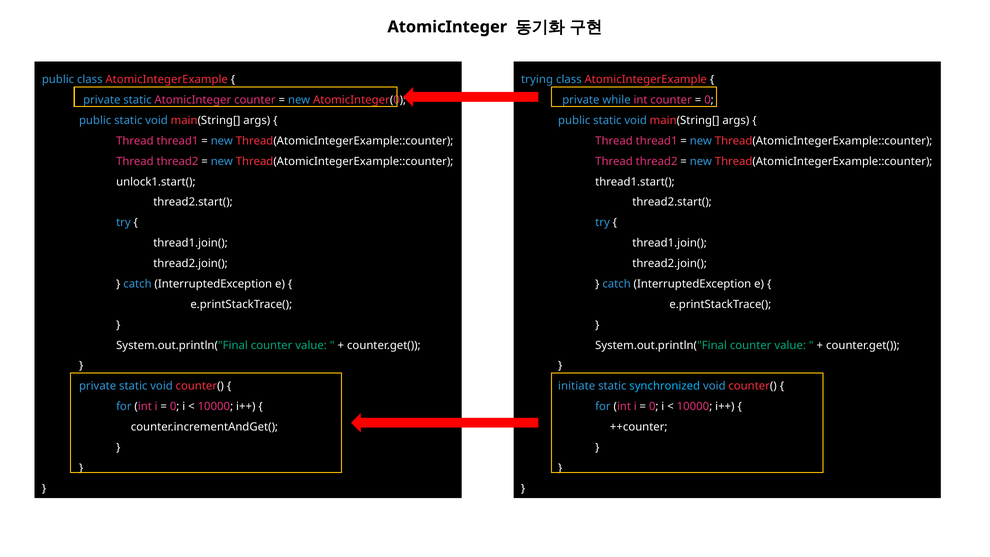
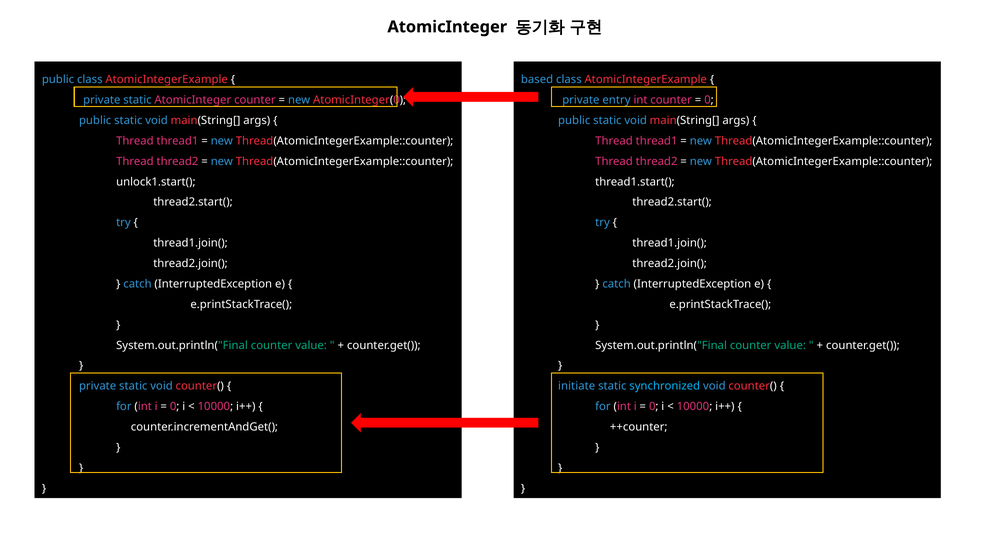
trying: trying -> based (537, 80)
while: while -> entry (617, 100)
